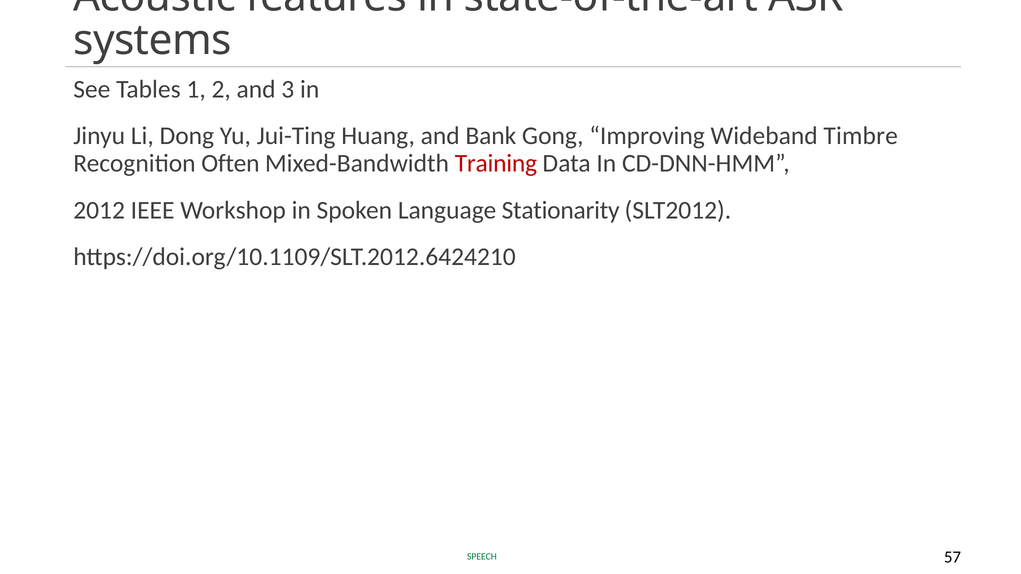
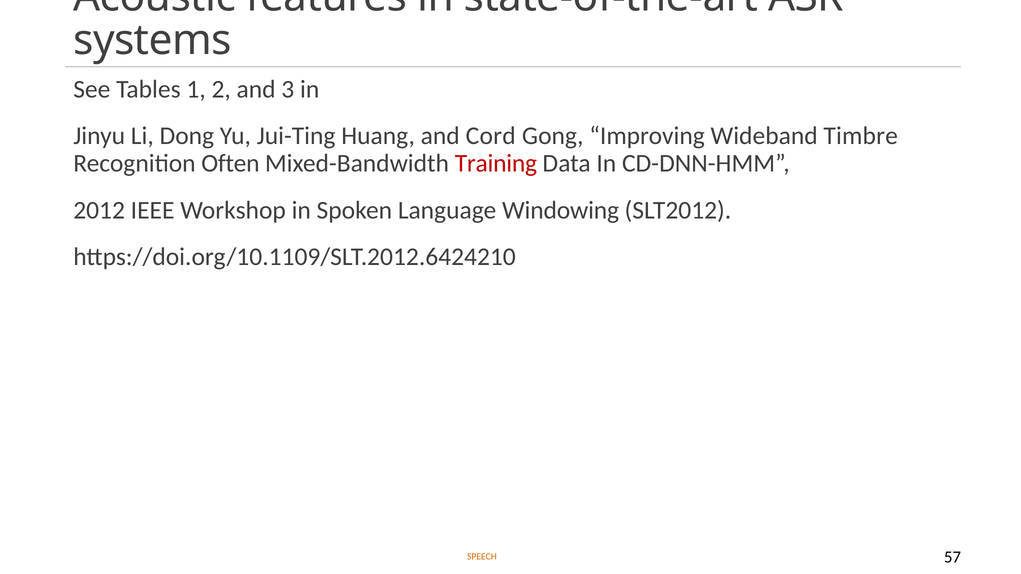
Bank: Bank -> Cord (491, 136)
Stationarity: Stationarity -> Windowing (561, 210)
SPEECH colour: green -> orange (482, 557)
